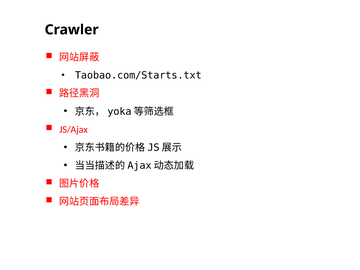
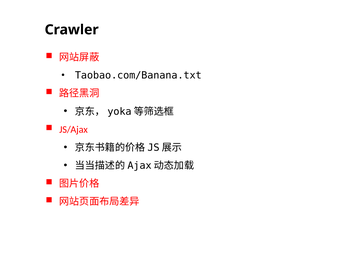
Taobao.com/Starts.txt: Taobao.com/Starts.txt -> Taobao.com/Banana.txt (138, 75)
